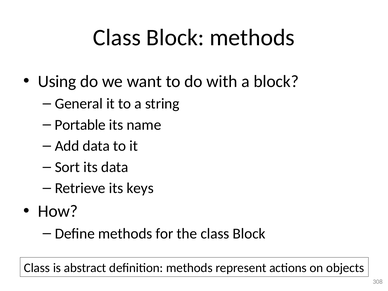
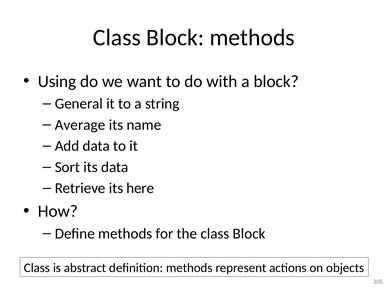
Portable: Portable -> Average (80, 125)
keys: keys -> here (140, 188)
